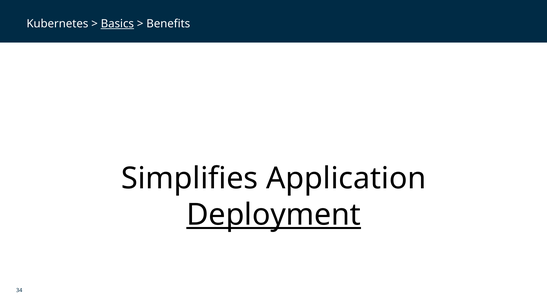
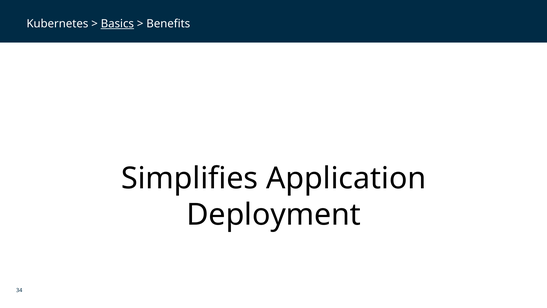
Deployment underline: present -> none (274, 215)
